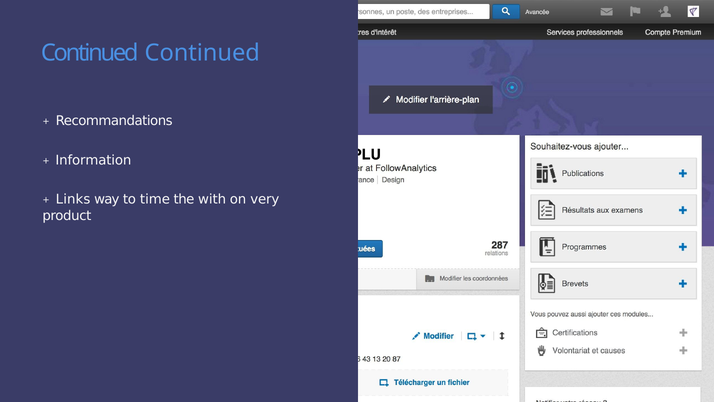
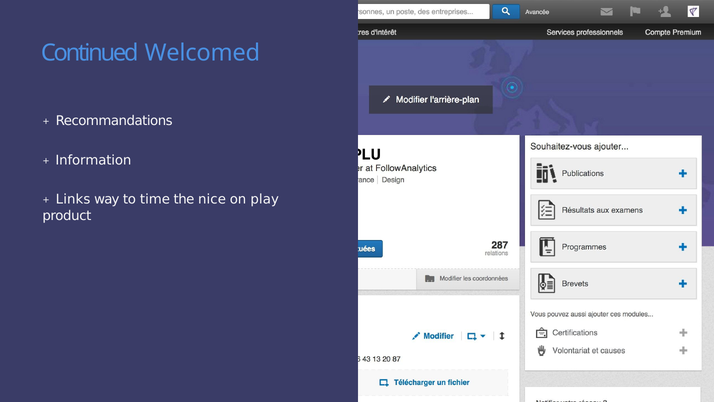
Continued Continued: Continued -> Welcomed (202, 53)
with: with -> nice (212, 199)
very: very -> play (265, 199)
